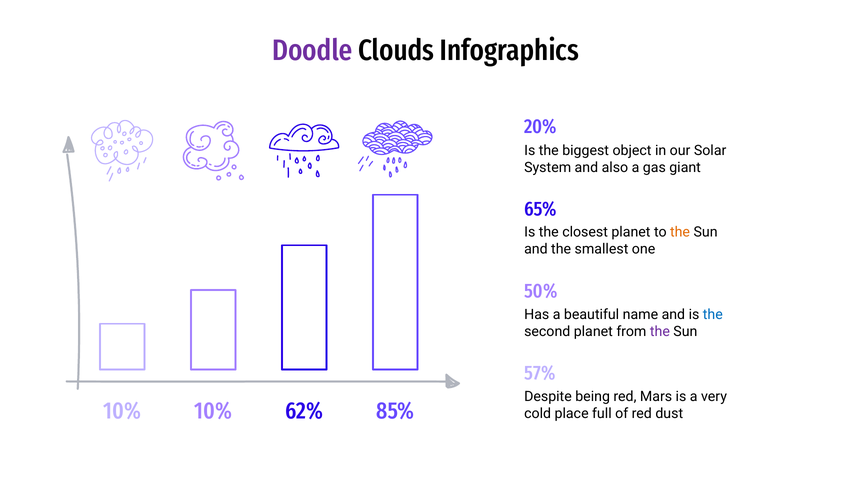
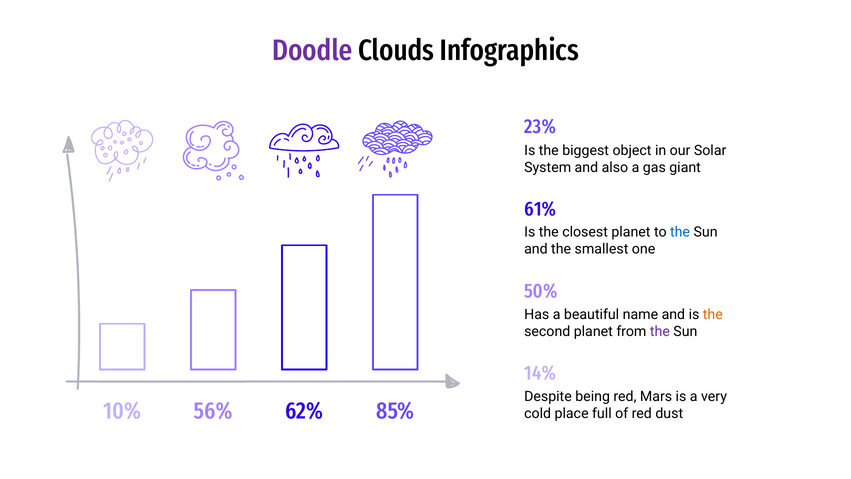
20%: 20% -> 23% (540, 127)
65%: 65% -> 61% (540, 209)
the colour: orange -> blue (680, 232)
the colour: blue -> orange (713, 314)
57%: 57% -> 14% (540, 373)
10%: 10% -> 56% (213, 411)
